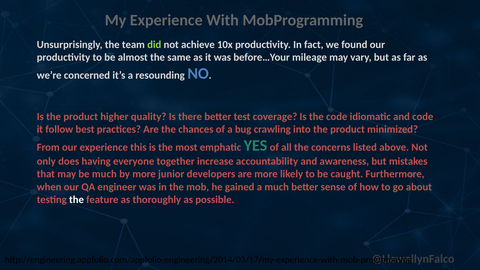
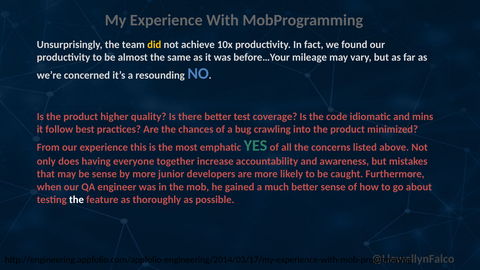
did colour: light green -> yellow (154, 45)
and code: code -> mins (423, 117)
be much: much -> sense (104, 174)
